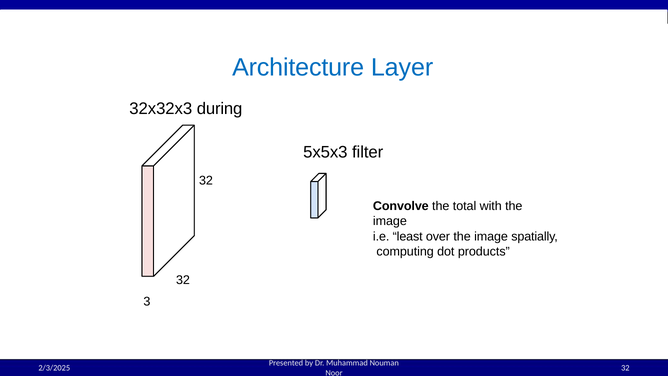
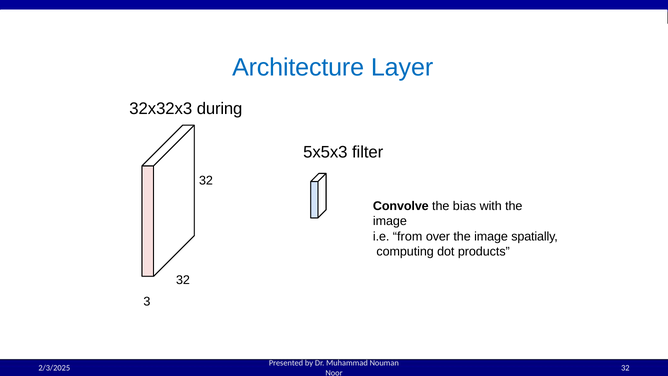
total: total -> bias (464, 206)
least: least -> from (408, 236)
